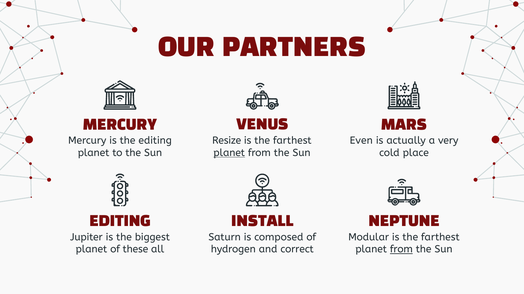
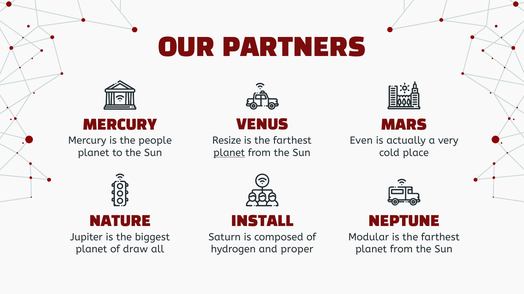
the editing: editing -> people (155, 141)
EDITING: EDITING -> NATURE (120, 222)
these: these -> draw (135, 250)
correct: correct -> proper (297, 250)
from underline: present -> none (401, 250)
